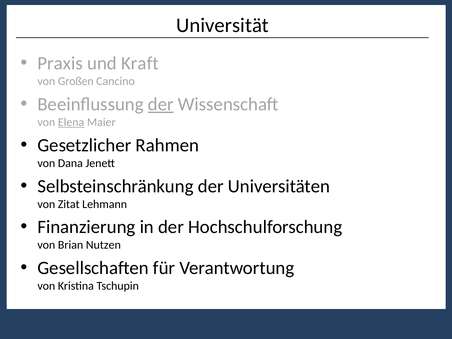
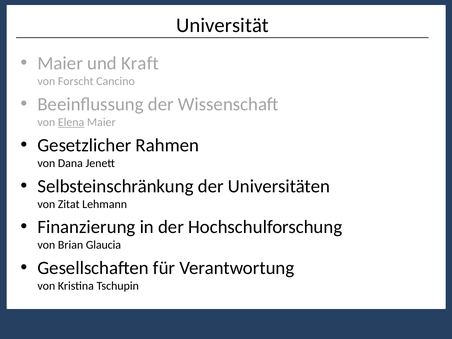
Praxis: Praxis -> Maier (60, 63)
Großen: Großen -> Forscht (76, 81)
der underline: present -> none (161, 104)
Nutzen: Nutzen -> Glaucia (103, 245)
